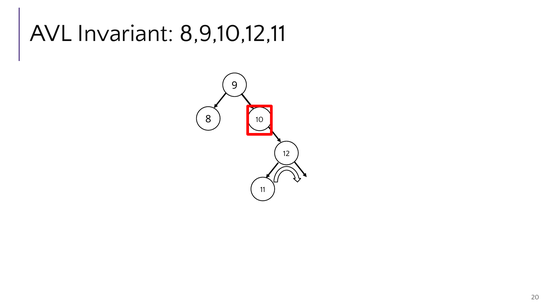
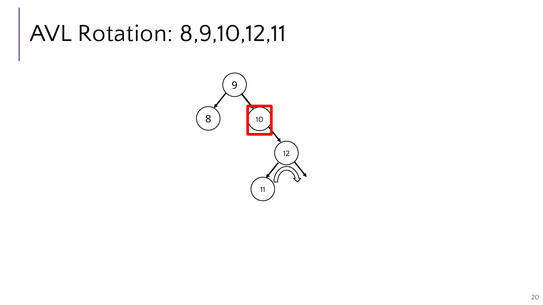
Invariant: Invariant -> Rotation (125, 33)
